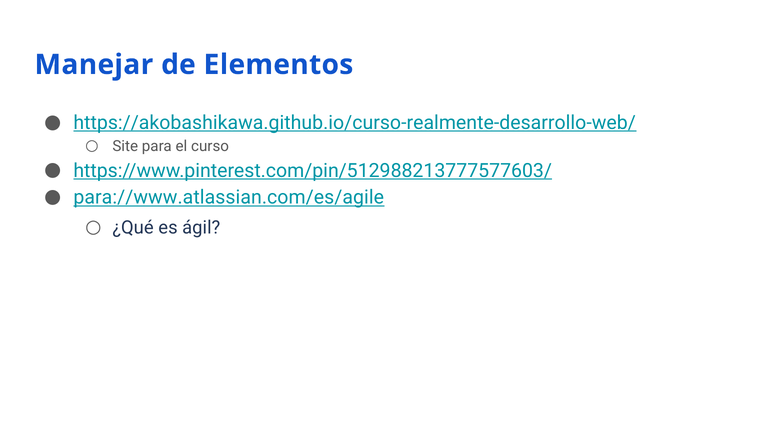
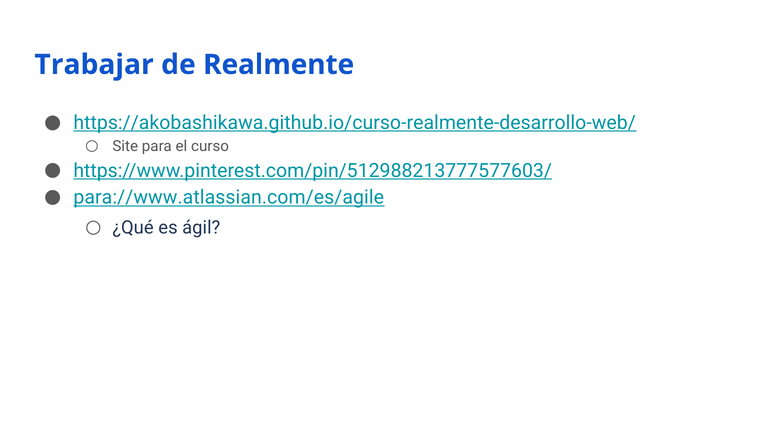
Manejar: Manejar -> Trabajar (94, 65)
Elementos: Elementos -> Realmente (279, 65)
